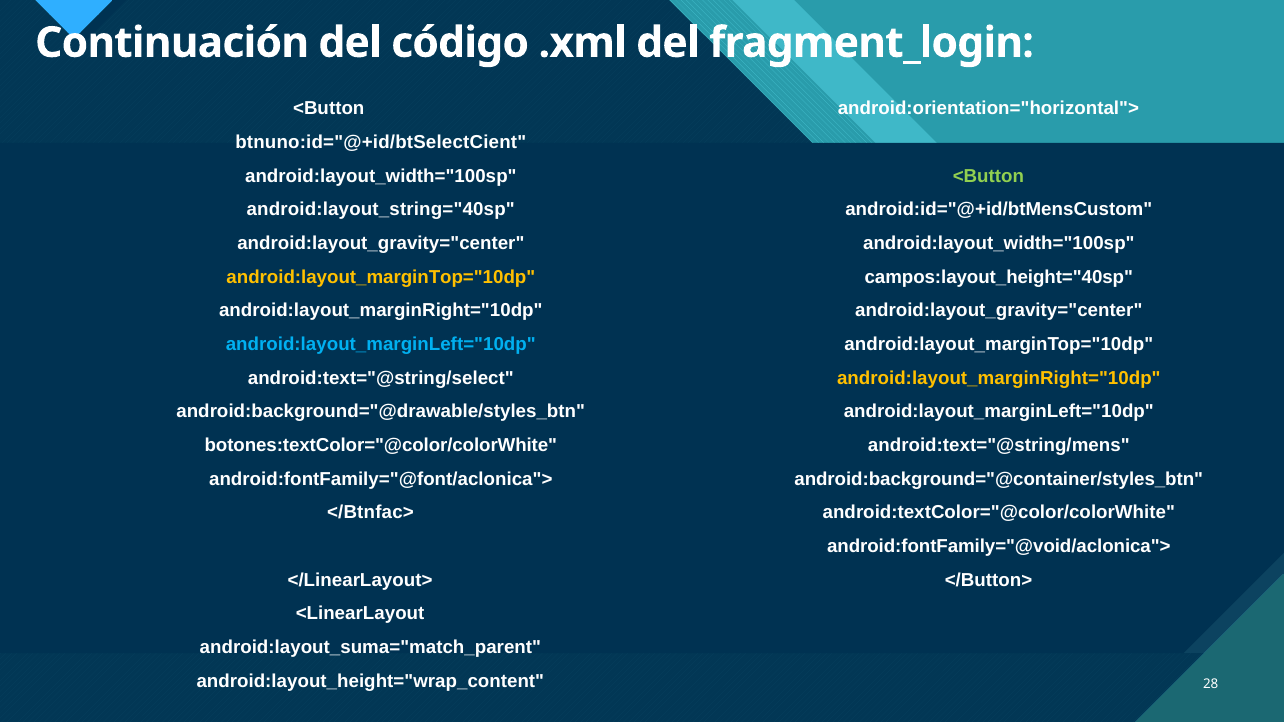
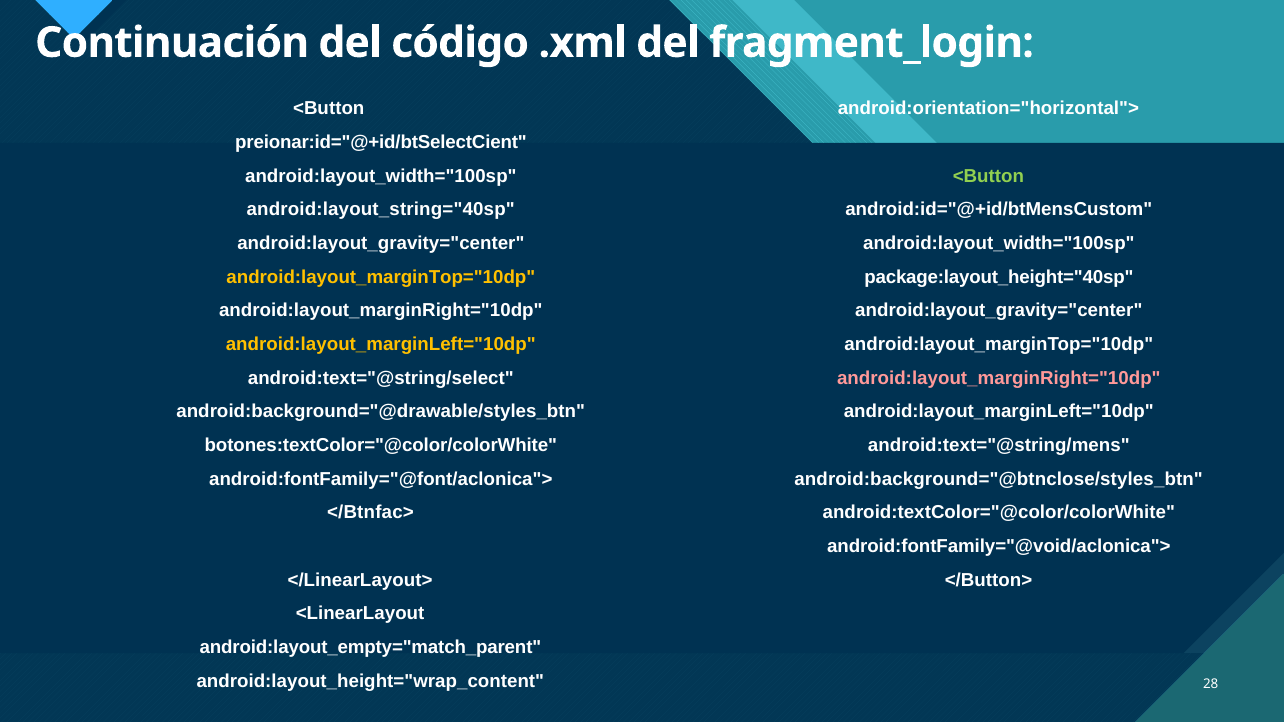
btnuno:id="@+id/btSelectCient: btnuno:id="@+id/btSelectCient -> preionar:id="@+id/btSelectCient (381, 142)
campos:layout_height="40sp: campos:layout_height="40sp -> package:layout_height="40sp (999, 277)
android:layout_marginLeft="10dp colour: light blue -> yellow (381, 344)
android:layout_marginRight="10dp colour: yellow -> pink (999, 378)
android:background="@container/styles_btn: android:background="@container/styles_btn -> android:background="@btnclose/styles_btn (999, 479)
android:layout_suma="match_parent: android:layout_suma="match_parent -> android:layout_empty="match_parent (370, 647)
